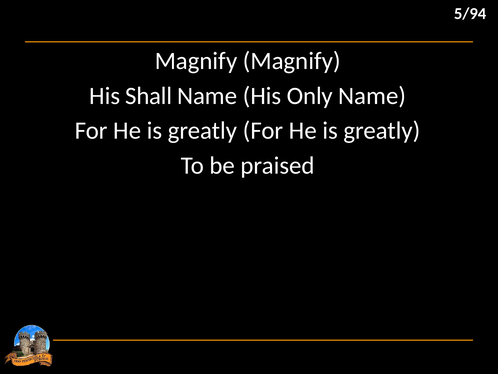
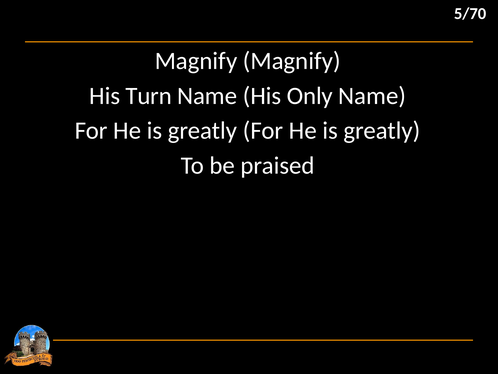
5/94: 5/94 -> 5/70 (470, 14)
Shall: Shall -> Turn (149, 96)
